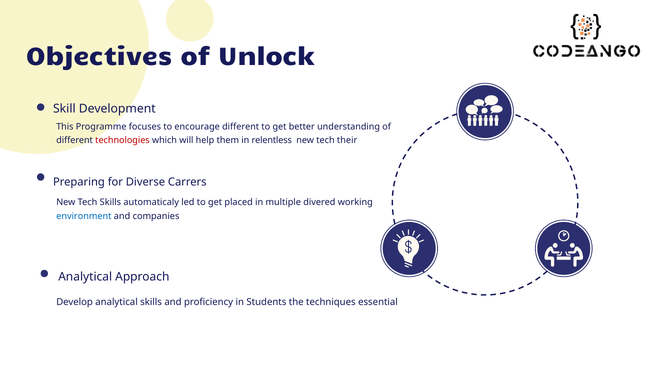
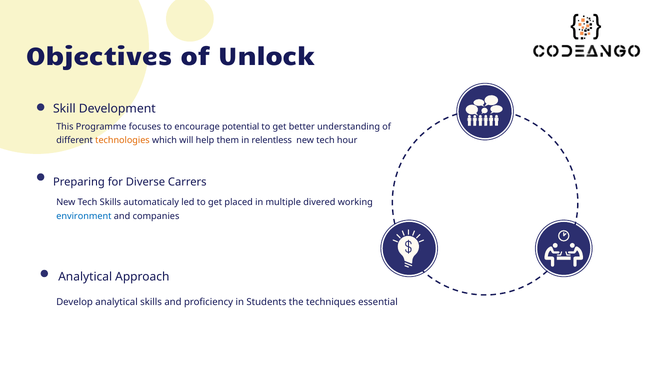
encourage different: different -> potential (241, 127)
technologies colour: red -> orange (122, 141)
their: their -> hour (347, 141)
